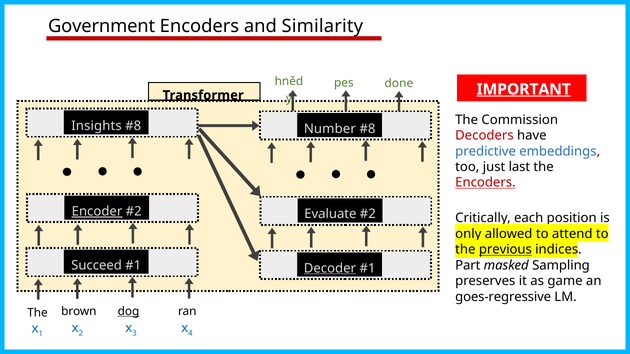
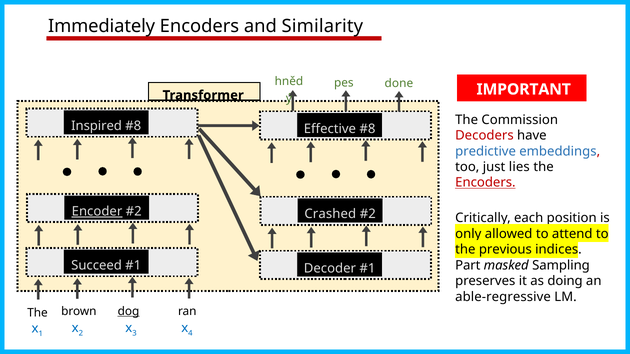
Government: Government -> Immediately (102, 26)
IMPORTANT underline: present -> none (524, 89)
Insights: Insights -> Inspired (97, 126)
Number: Number -> Effective (330, 129)
last: last -> lies (519, 167)
Evaluate: Evaluate -> Crashed (330, 214)
previous underline: present -> none (505, 250)
Decoder underline: present -> none (330, 268)
game: game -> doing (565, 281)
goes-regressive: goes-regressive -> able-regressive (503, 297)
